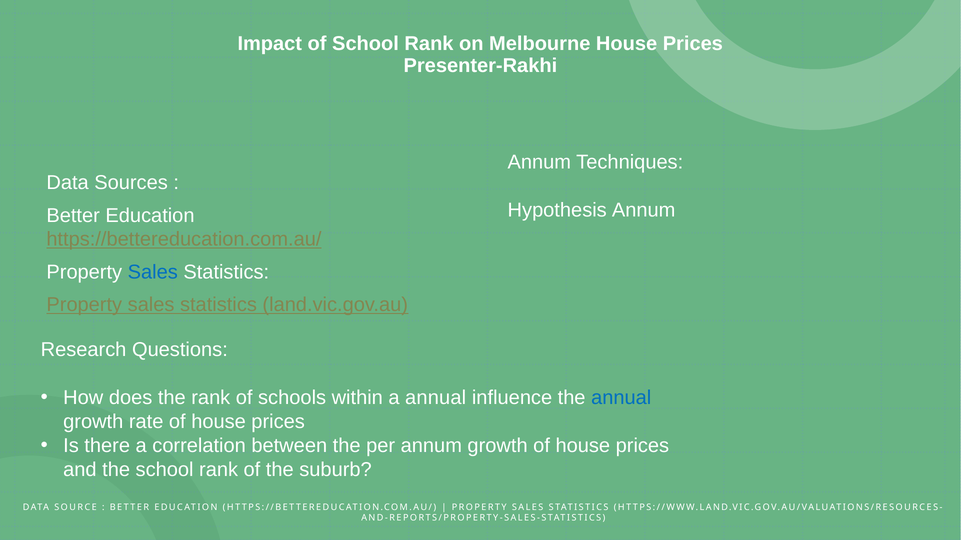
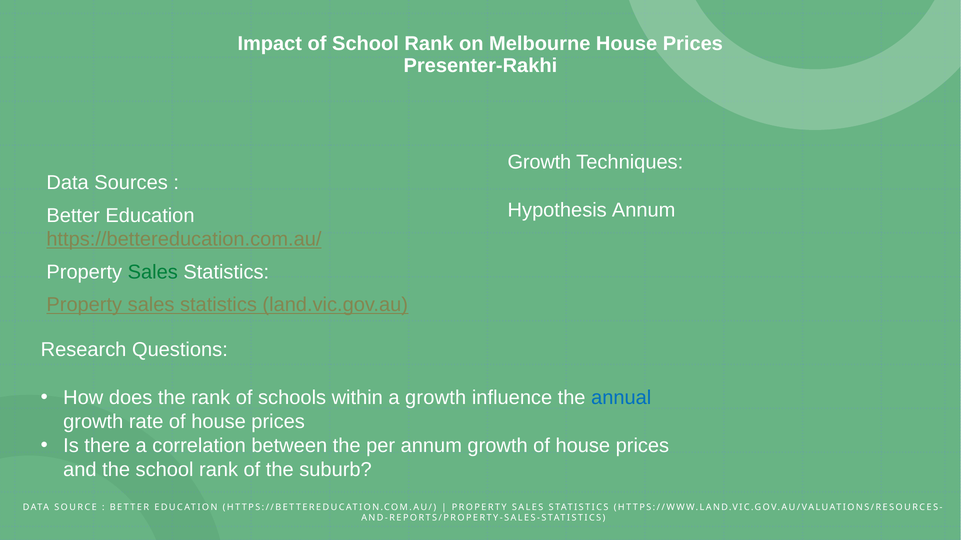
Annum: Annum -> Growth (539, 162)
Sales colour: blue -> green (153, 272)
a annual: annual -> growth (436, 398)
